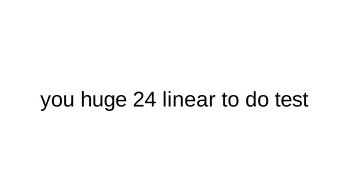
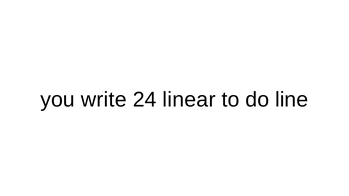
huge: huge -> write (104, 100)
test: test -> line (292, 100)
